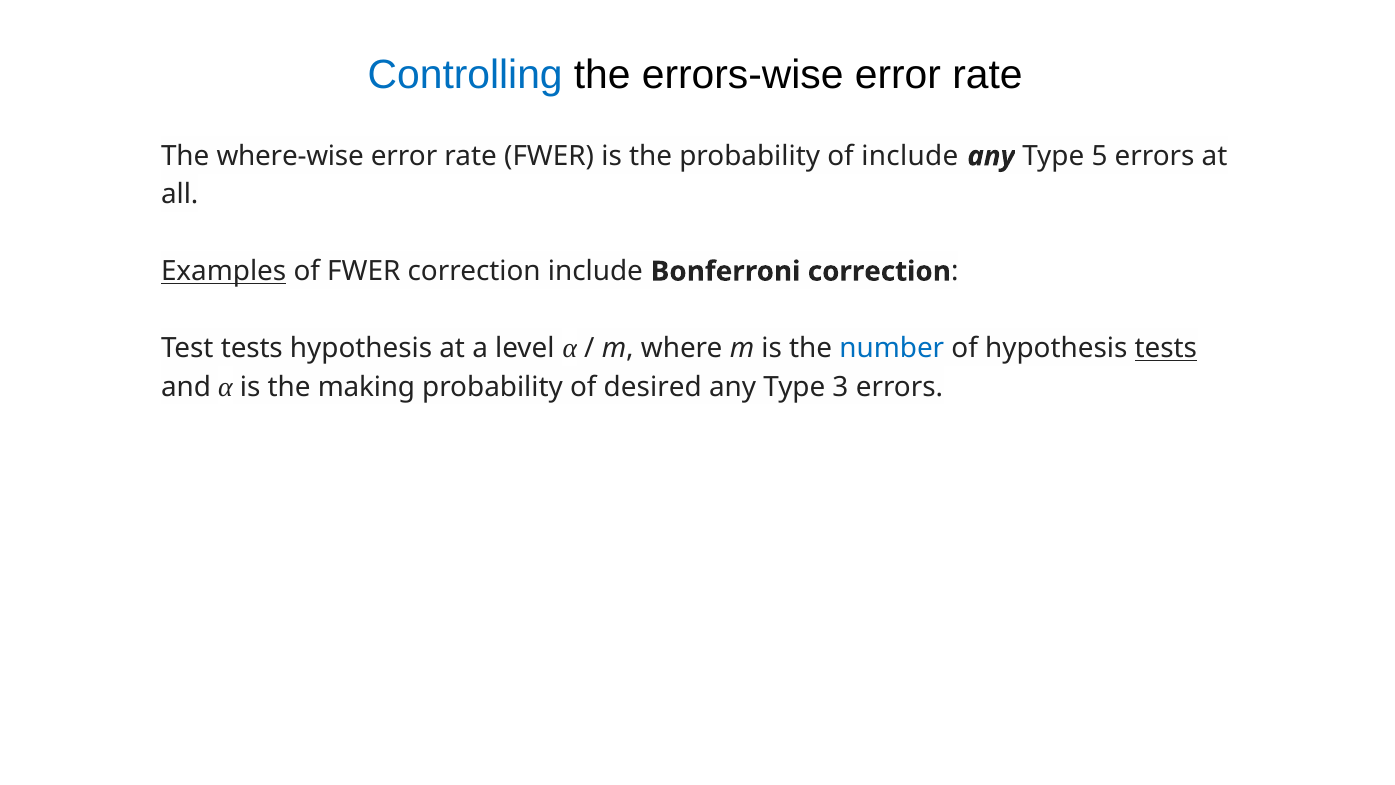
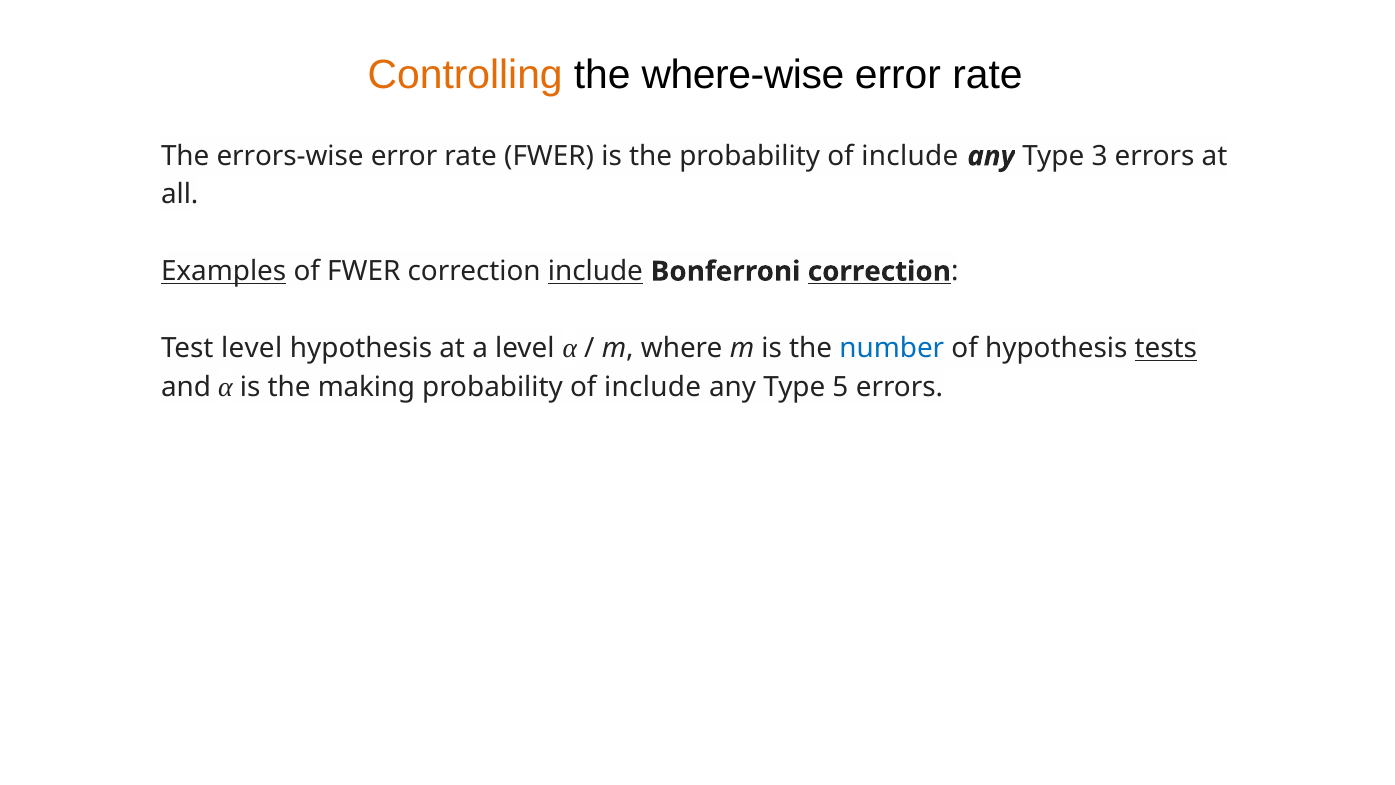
Controlling colour: blue -> orange (465, 75)
errors-wise: errors-wise -> where-wise (743, 75)
where-wise: where-wise -> errors-wise (290, 156)
5: 5 -> 3 (1099, 156)
include underline: none -> present (595, 271)
correction underline: none -> present (879, 271)
Test tests: tests -> level (252, 348)
desired: desired -> include (653, 387)
3: 3 -> 5 (840, 387)
